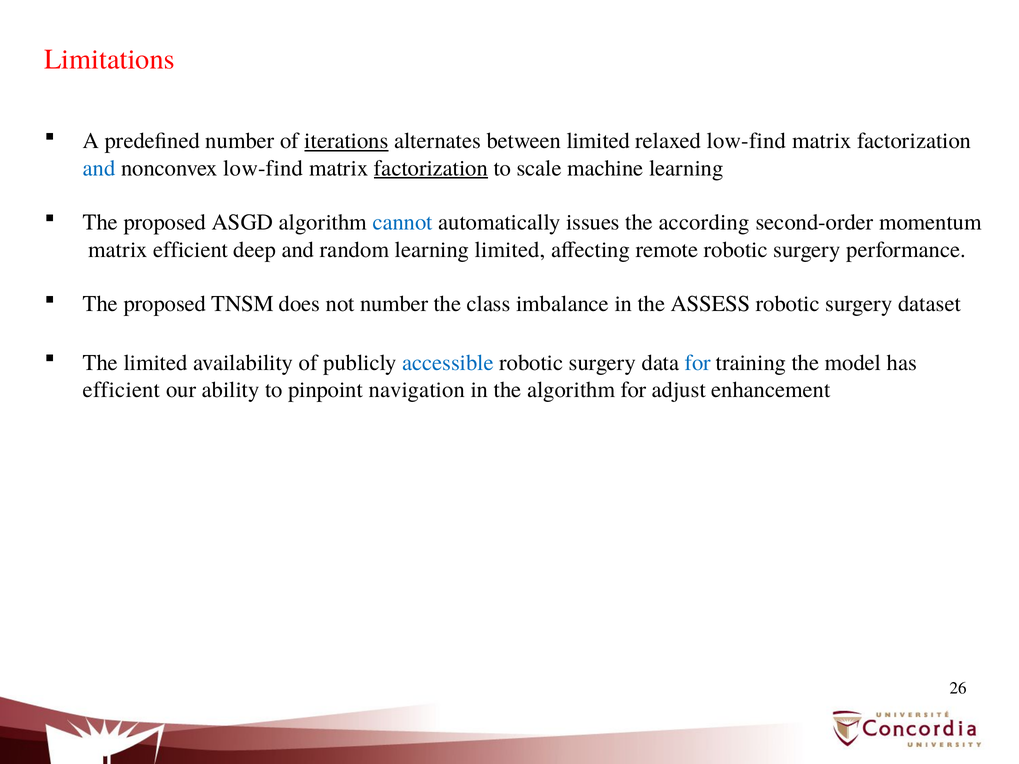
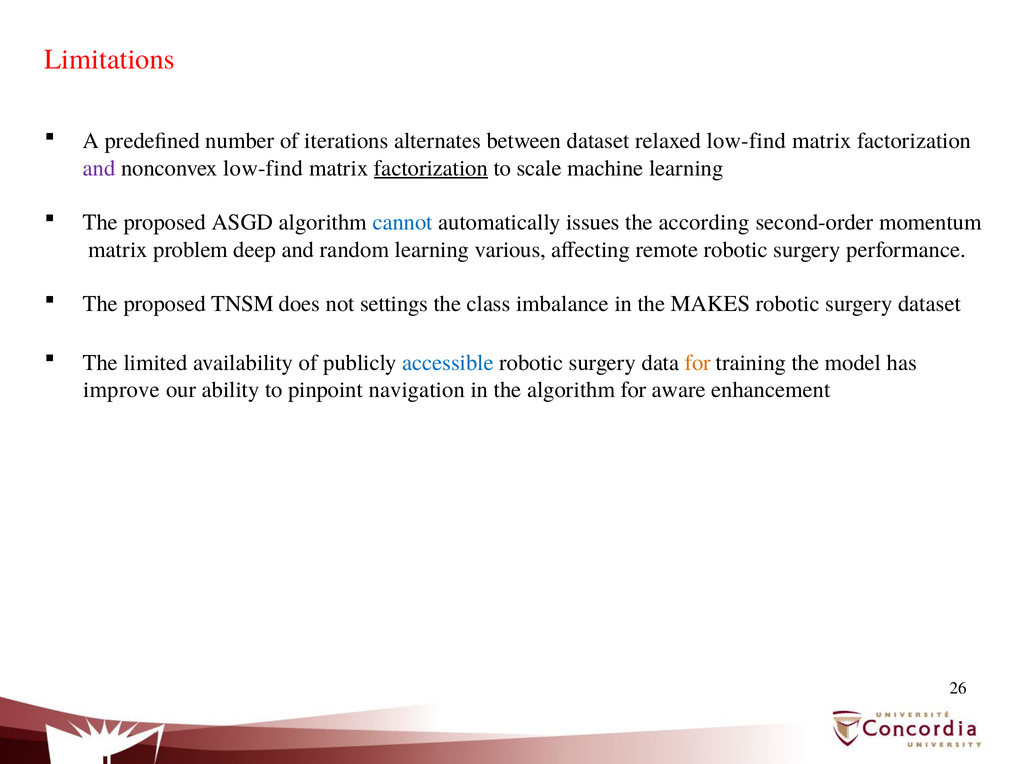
iterations underline: present -> none (346, 141)
between limited: limited -> dataset (598, 141)
and colour: blue -> purple (99, 168)
matrix efficient: efficient -> problem (191, 250)
learning limited: limited -> various (510, 250)
not number: number -> settings (394, 304)
ASSESS: ASSESS -> MAKES (710, 304)
for colour: blue -> orange (698, 363)
efficient: efficient -> improve (122, 390)
adjust: adjust -> aware (679, 390)
